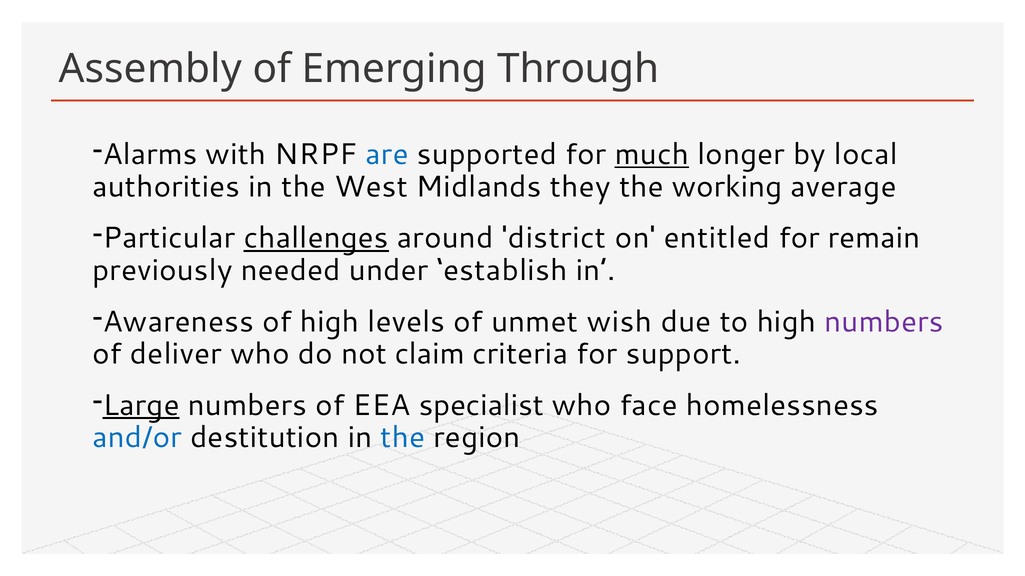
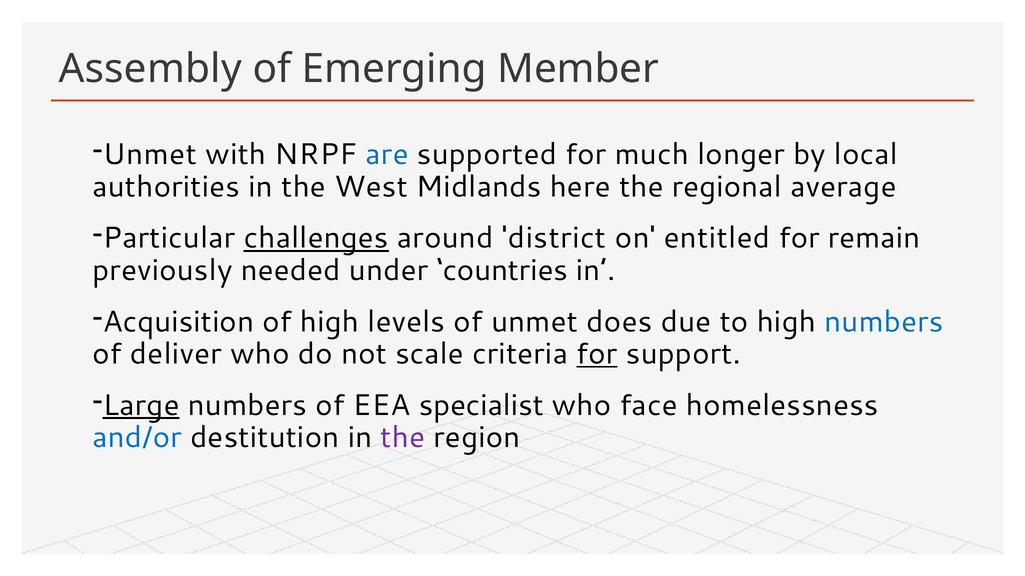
Through: Through -> Member (578, 69)
Alarms: Alarms -> Unmet (150, 155)
much underline: present -> none (652, 155)
they: they -> here (580, 187)
working: working -> regional (727, 187)
establish: establish -> countries (502, 271)
Awareness: Awareness -> Acquisition (178, 322)
wish: wish -> does (619, 322)
numbers colour: purple -> blue (884, 322)
claim: claim -> scale (430, 354)
for underline: none -> present (597, 354)
the colour: blue -> purple (403, 438)
